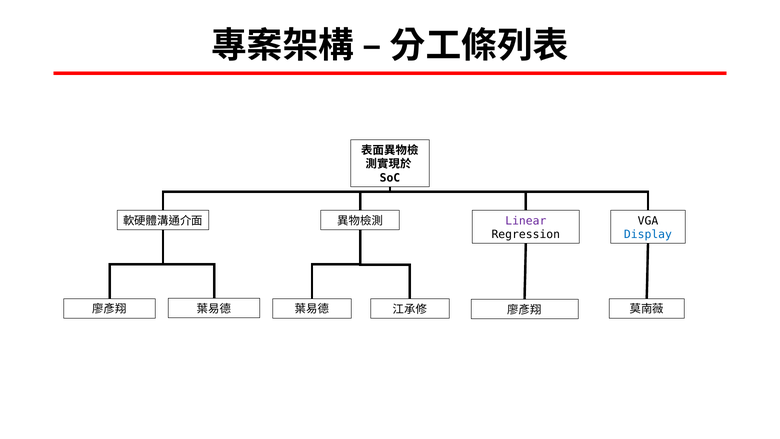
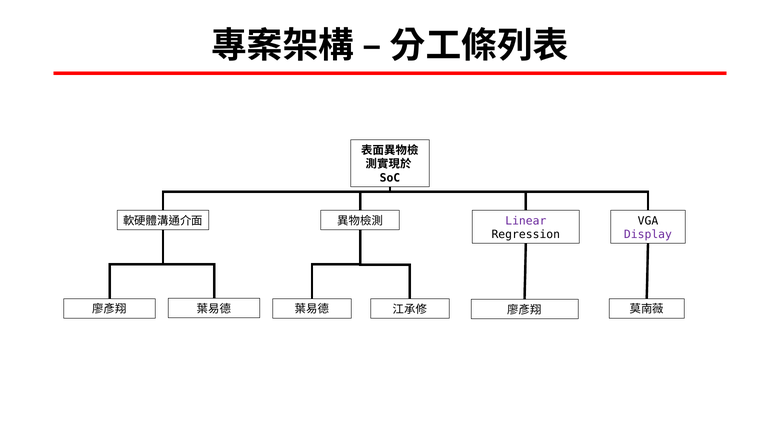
Display colour: blue -> purple (648, 234)
